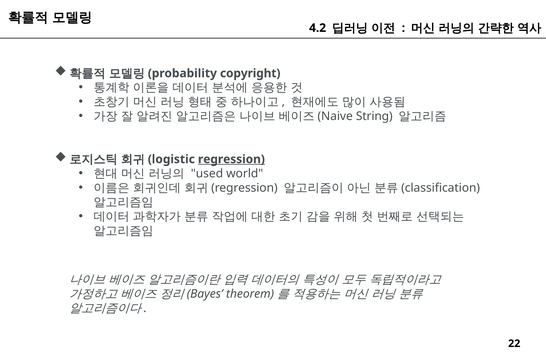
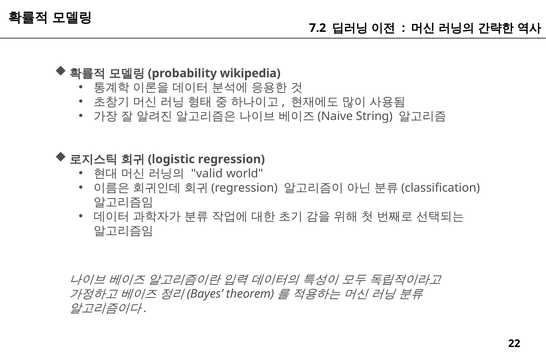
4.2: 4.2 -> 7.2 (318, 28)
copyright: copyright -> wikipedia (250, 73)
regression underline: present -> none (231, 160)
used: used -> valid (207, 174)
